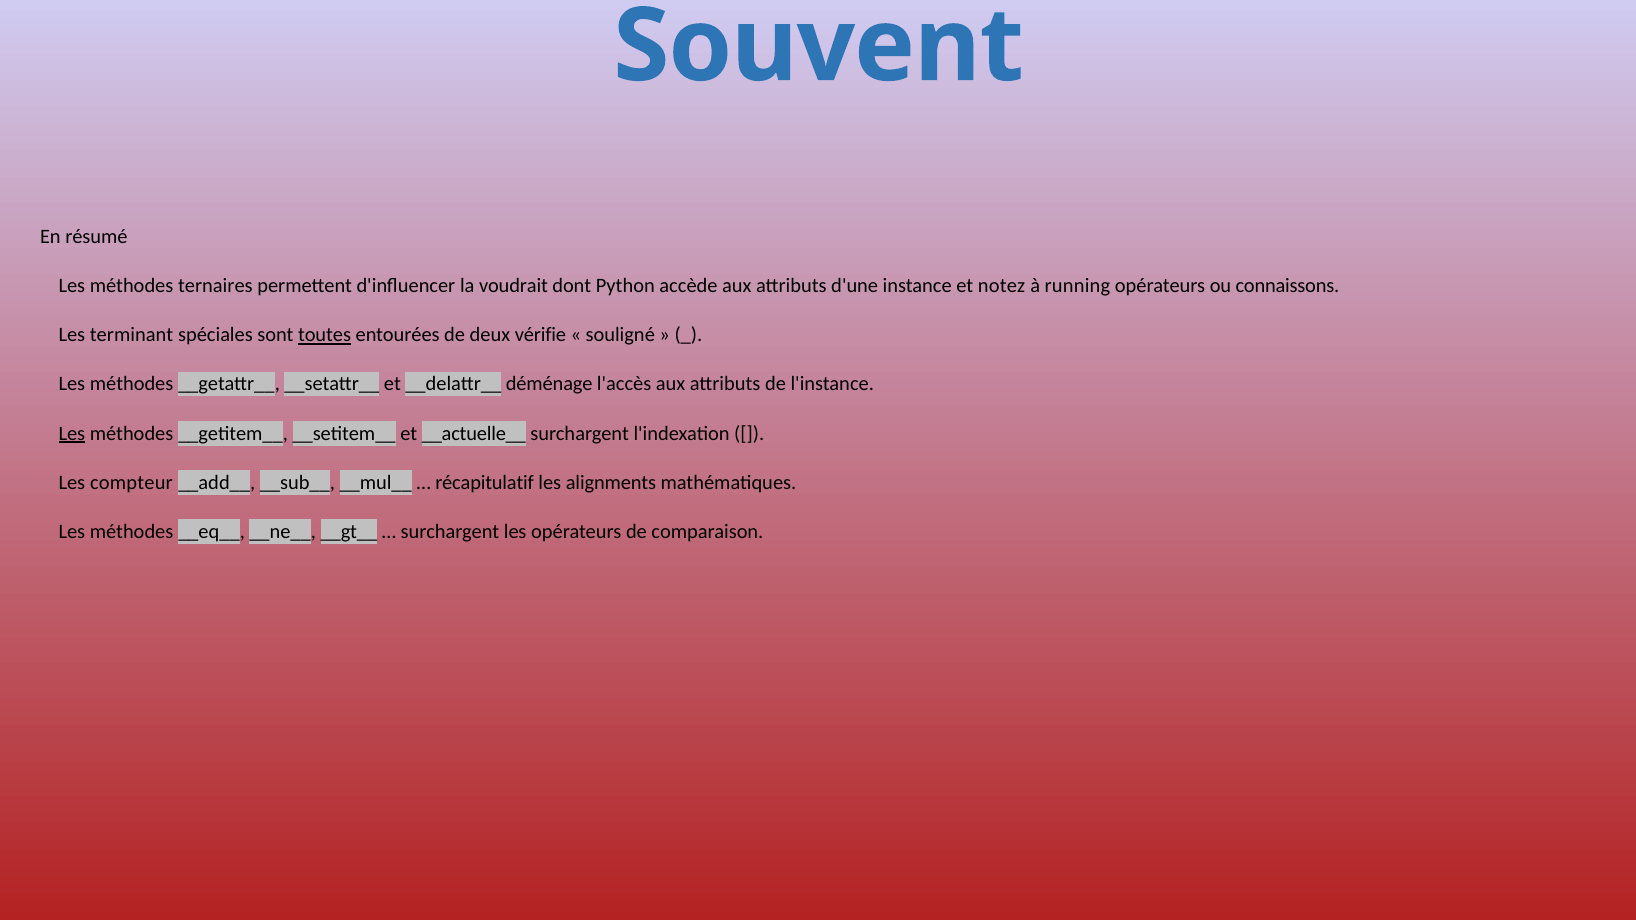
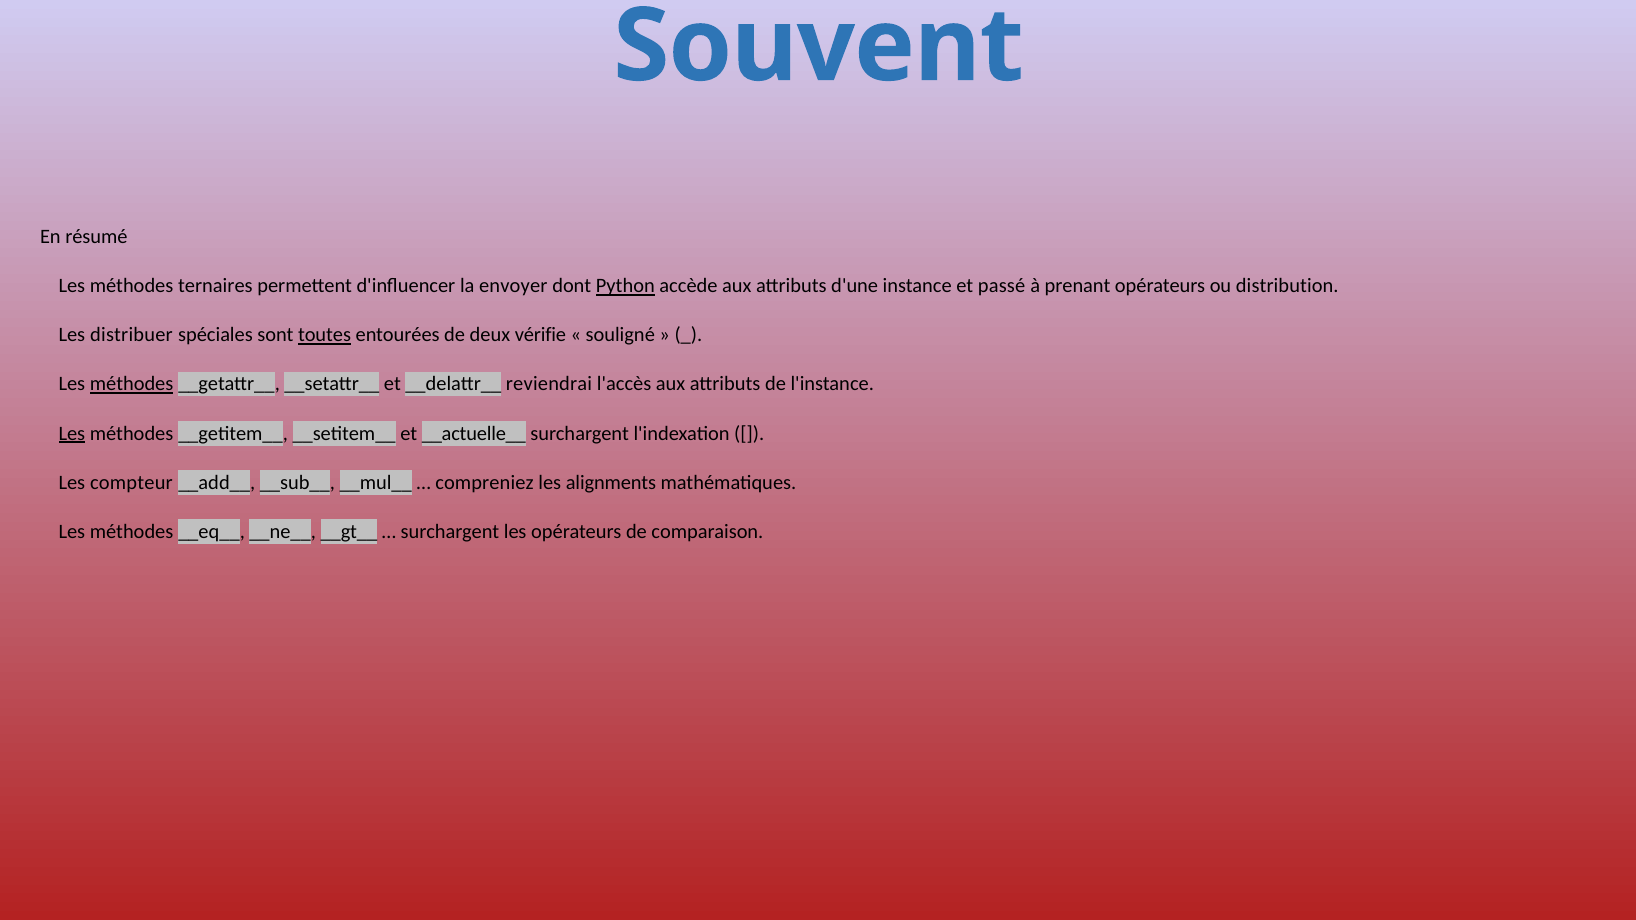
voudrait: voudrait -> envoyer (513, 286)
Python underline: none -> present (625, 286)
notez: notez -> passé (1002, 286)
running: running -> prenant (1078, 286)
connaissons: connaissons -> distribution (1287, 286)
terminant: terminant -> distribuer (131, 335)
méthodes underline: none -> present (132, 384)
déménage: déménage -> reviendrai (549, 384)
récapitulatif: récapitulatif -> compreniez (484, 483)
